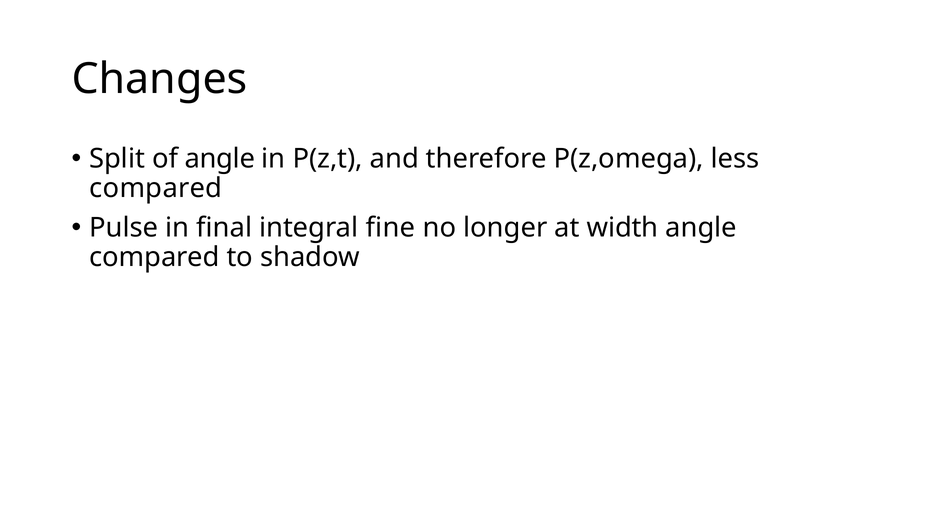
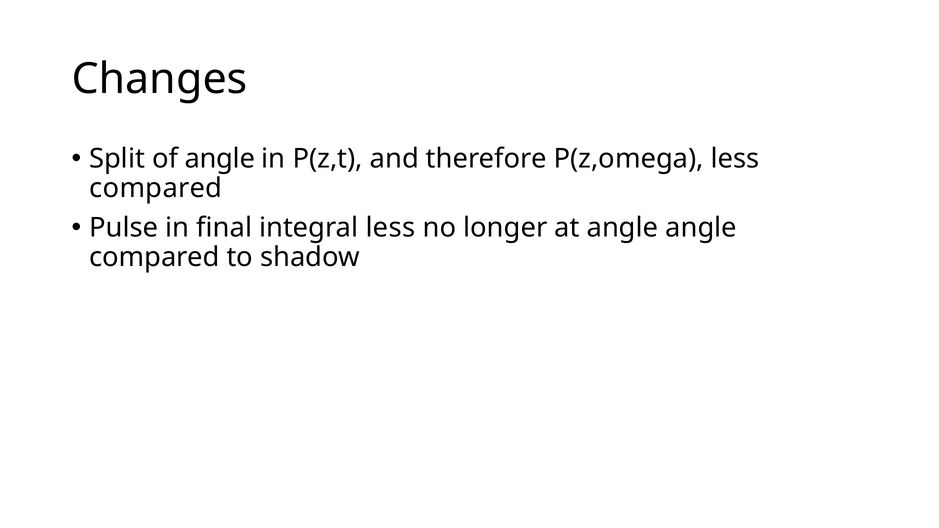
integral fine: fine -> less (390, 228)
at width: width -> angle (622, 228)
